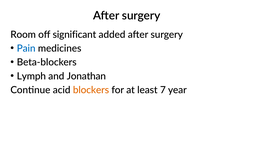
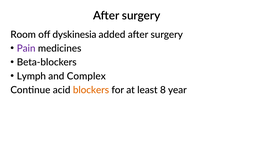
significant: significant -> dyskinesia (74, 35)
Pain colour: blue -> purple (26, 48)
Jonathan: Jonathan -> Complex (86, 76)
7: 7 -> 8 (163, 90)
